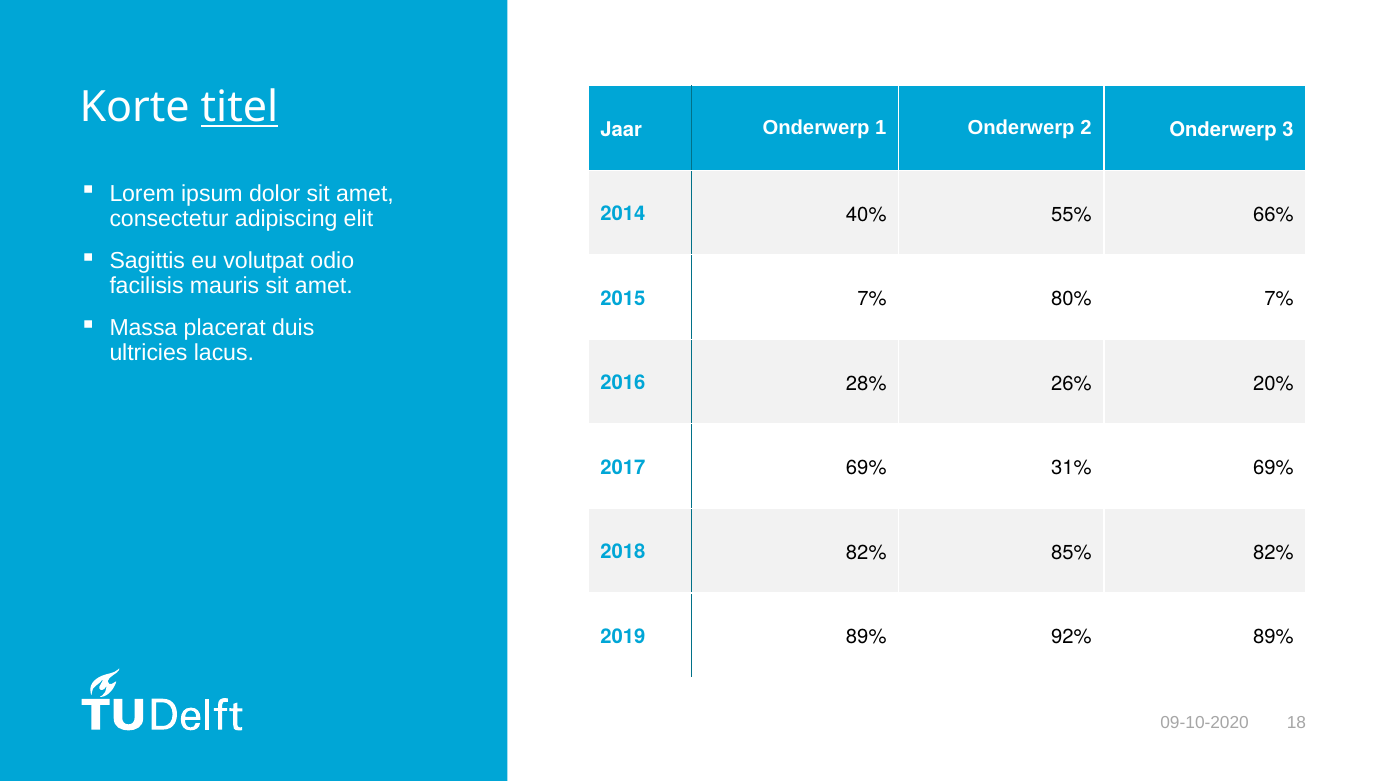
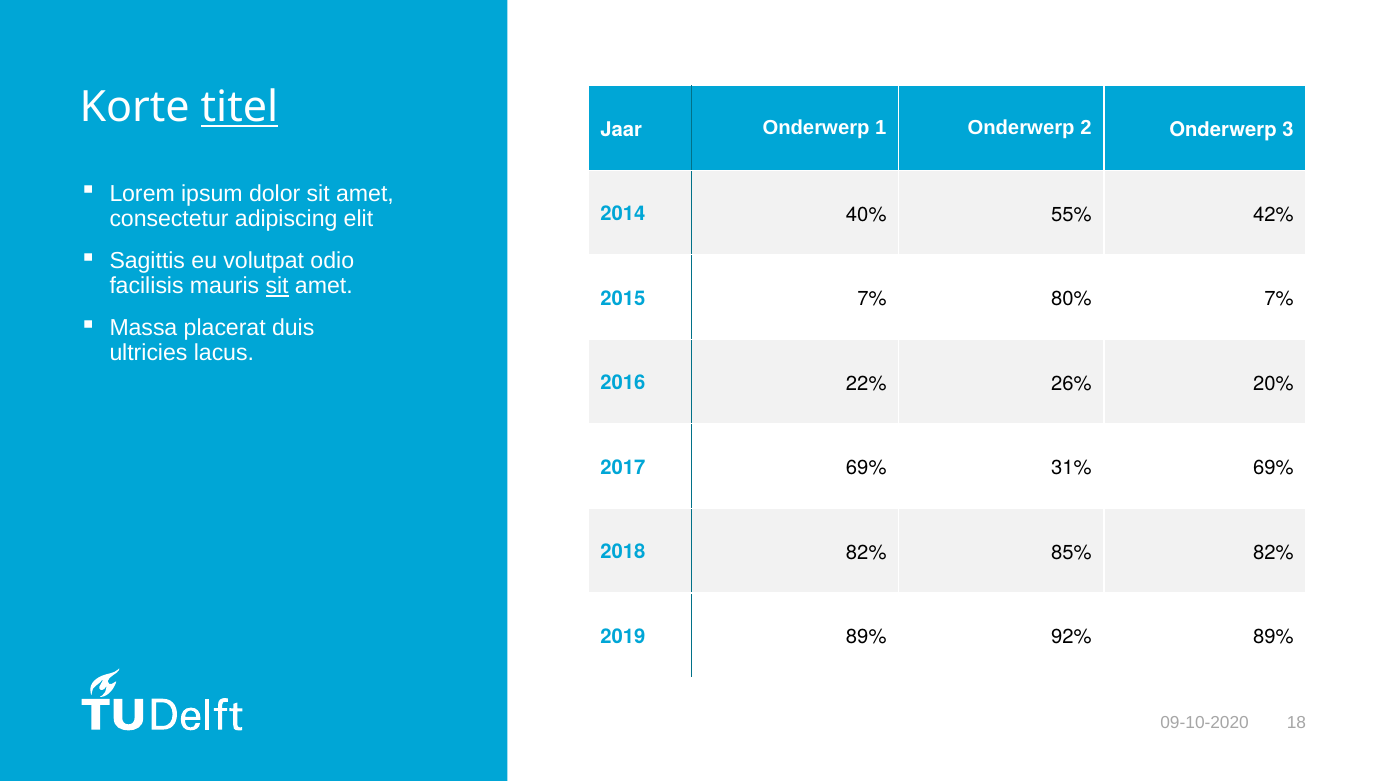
66%: 66% -> 42% (1273, 214)
sit underline: none -> present (277, 286)
28%: 28% -> 22% (866, 383)
